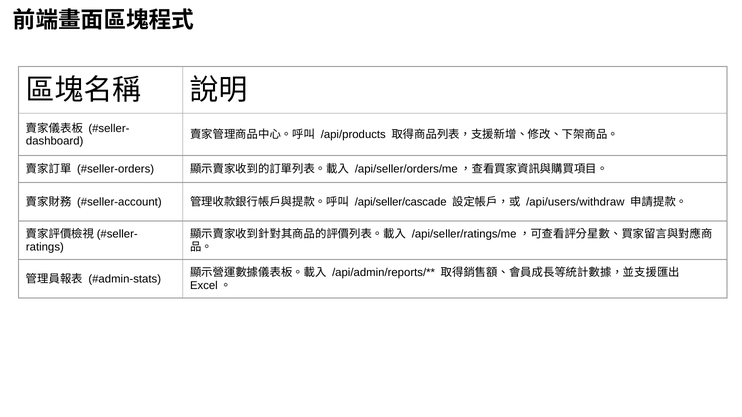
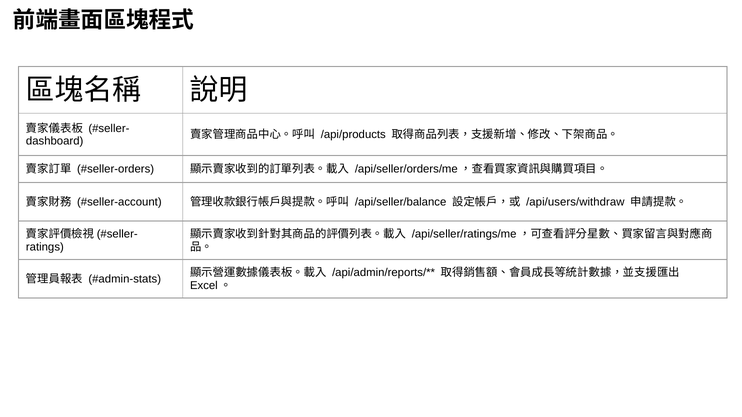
/api/seller/cascade: /api/seller/cascade -> /api/seller/balance (401, 202)
